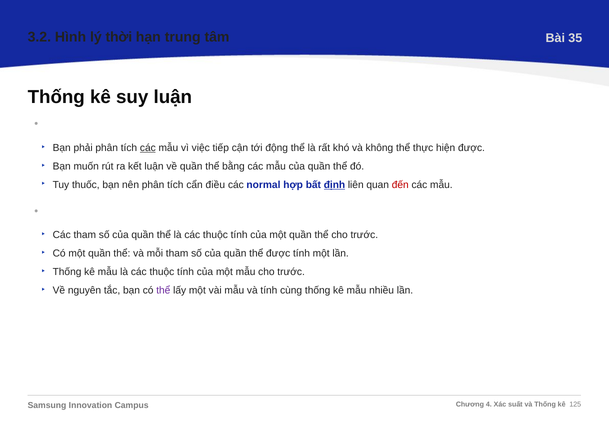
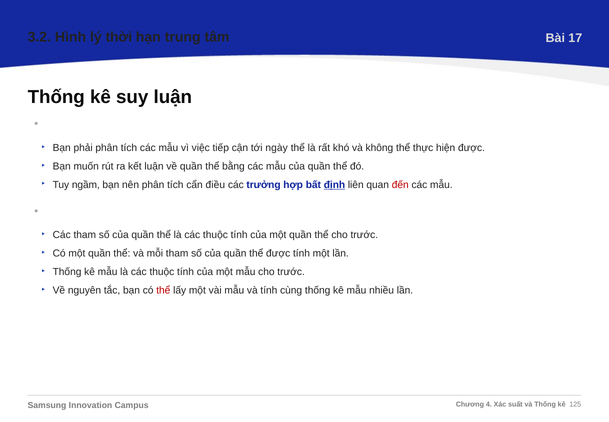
35: 35 -> 17 (575, 38)
các underline: present -> none (148, 148)
động: động -> ngày (277, 148)
thuốc: thuốc -> ngầm (86, 185)
normal: normal -> trưởng (263, 185)
thể colour: purple -> red (163, 290)
